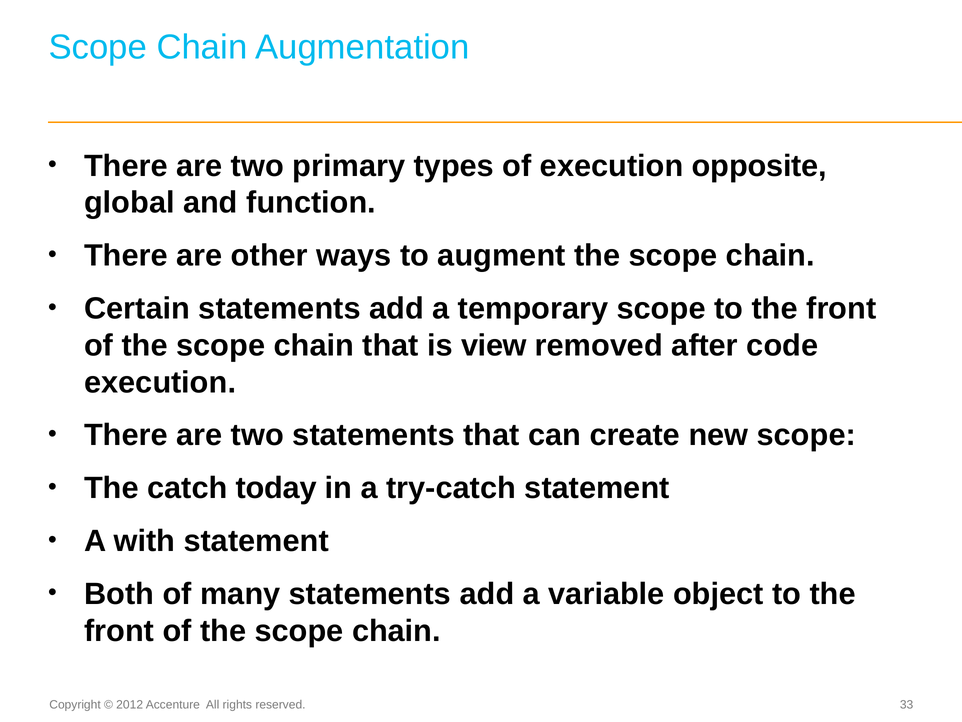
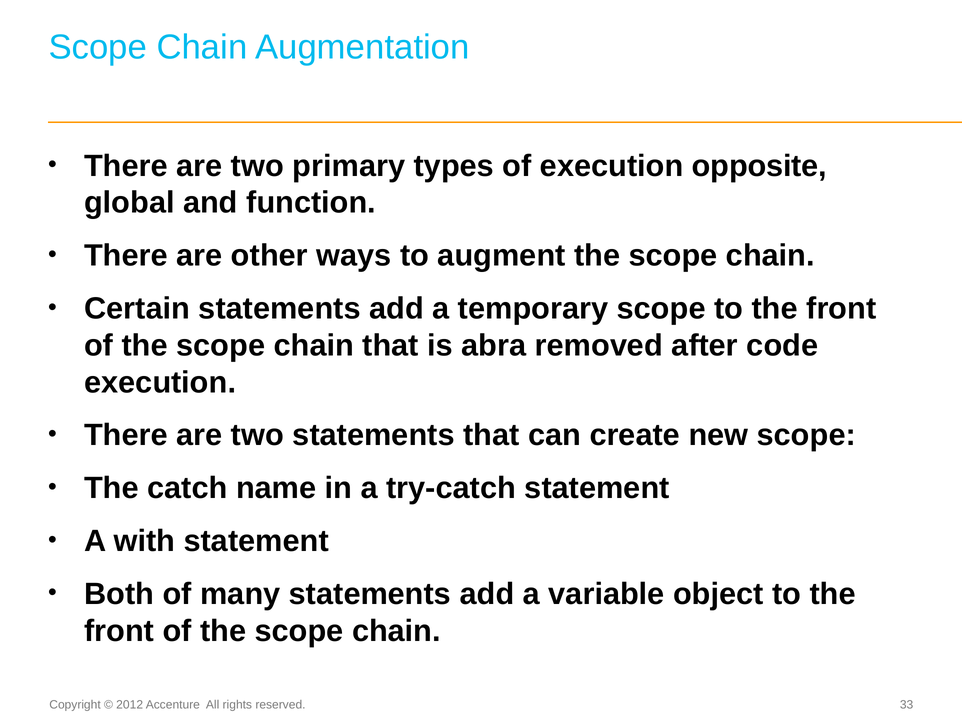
view: view -> abra (494, 345)
today: today -> name (276, 488)
